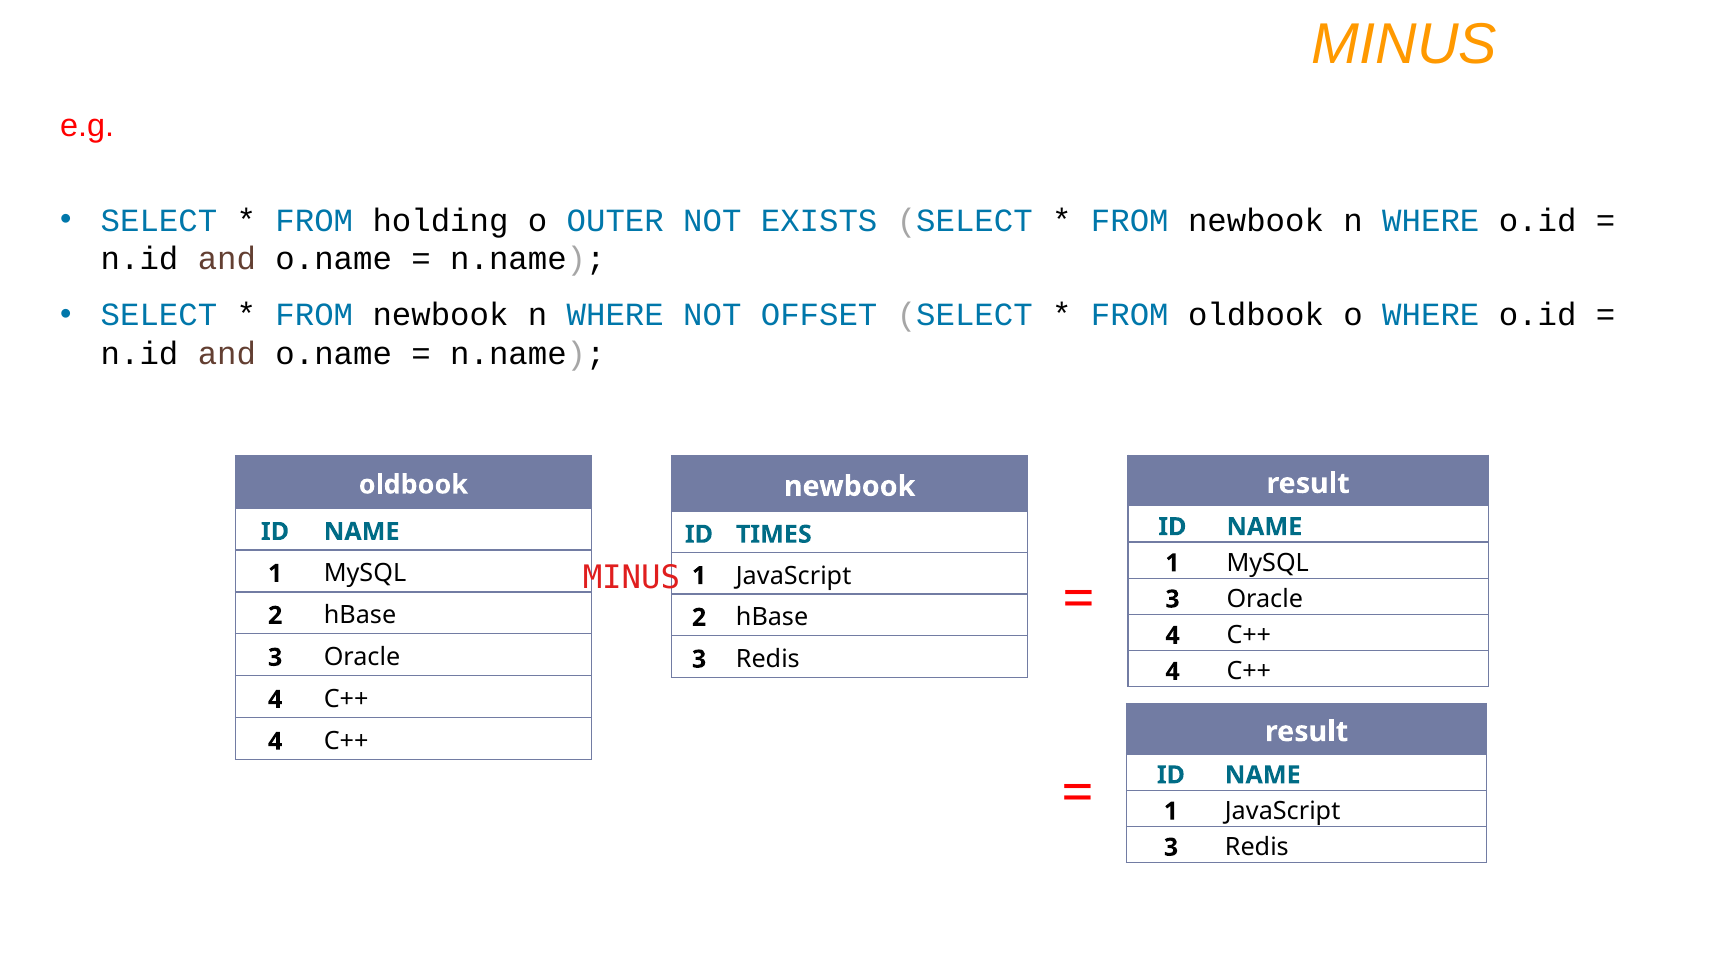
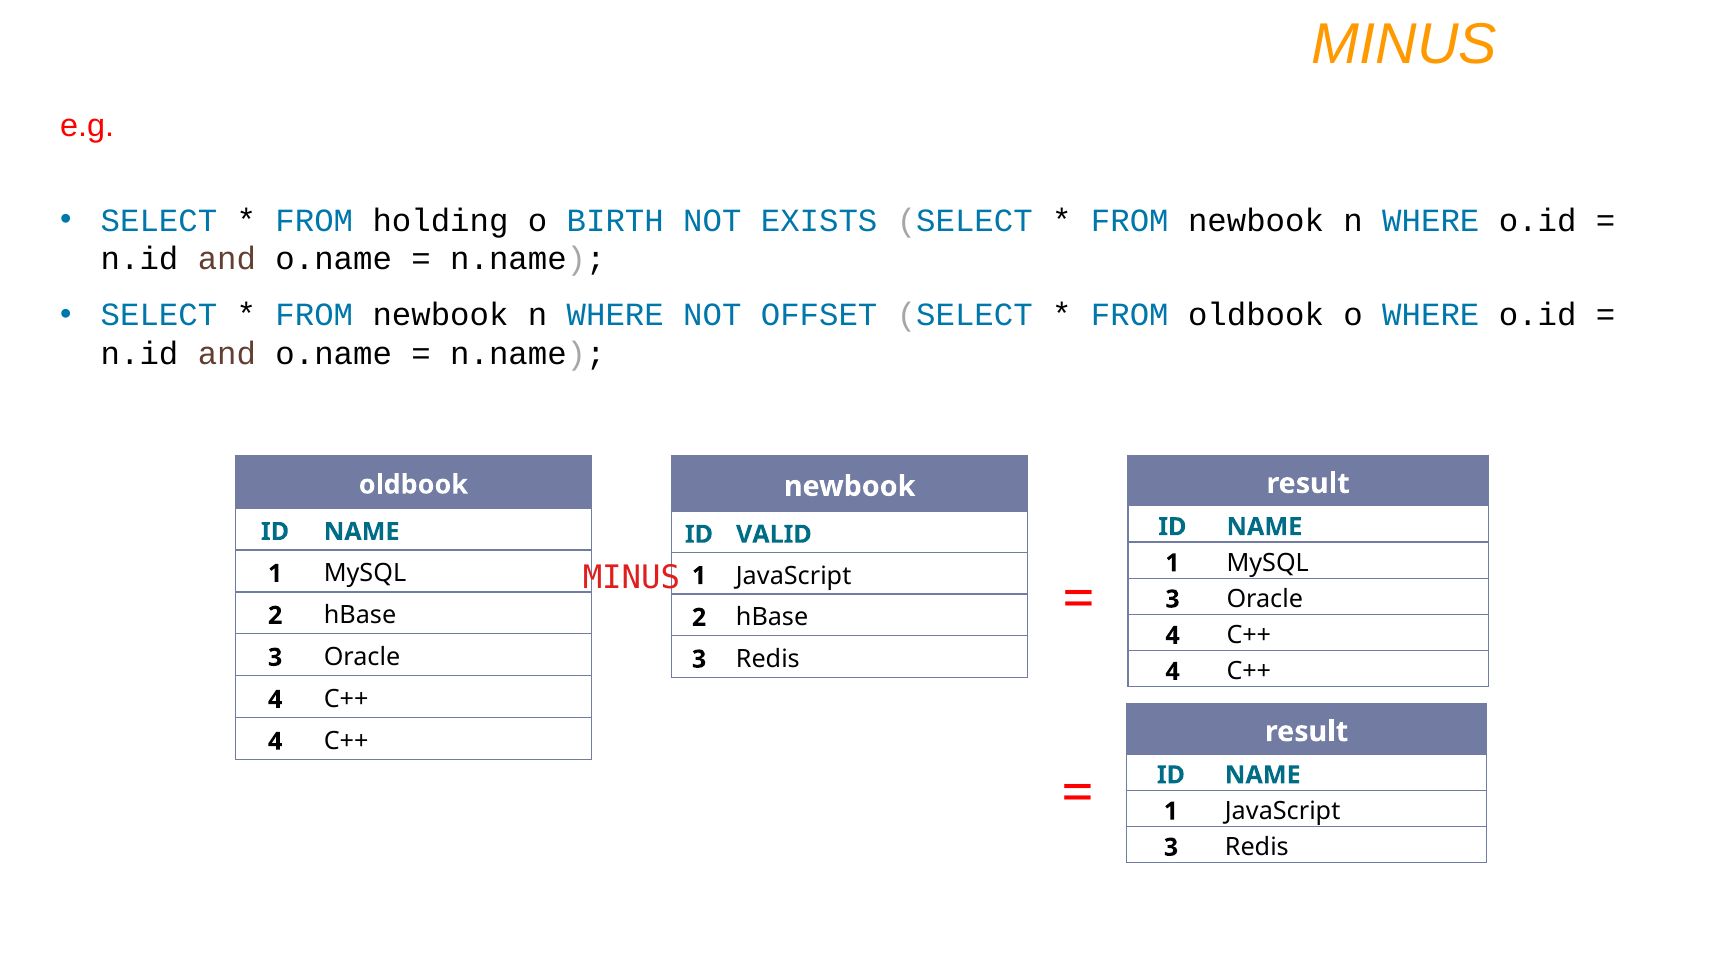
OUTER: OUTER -> BIRTH (615, 220)
TIMES: TIMES -> VALID (774, 534)
